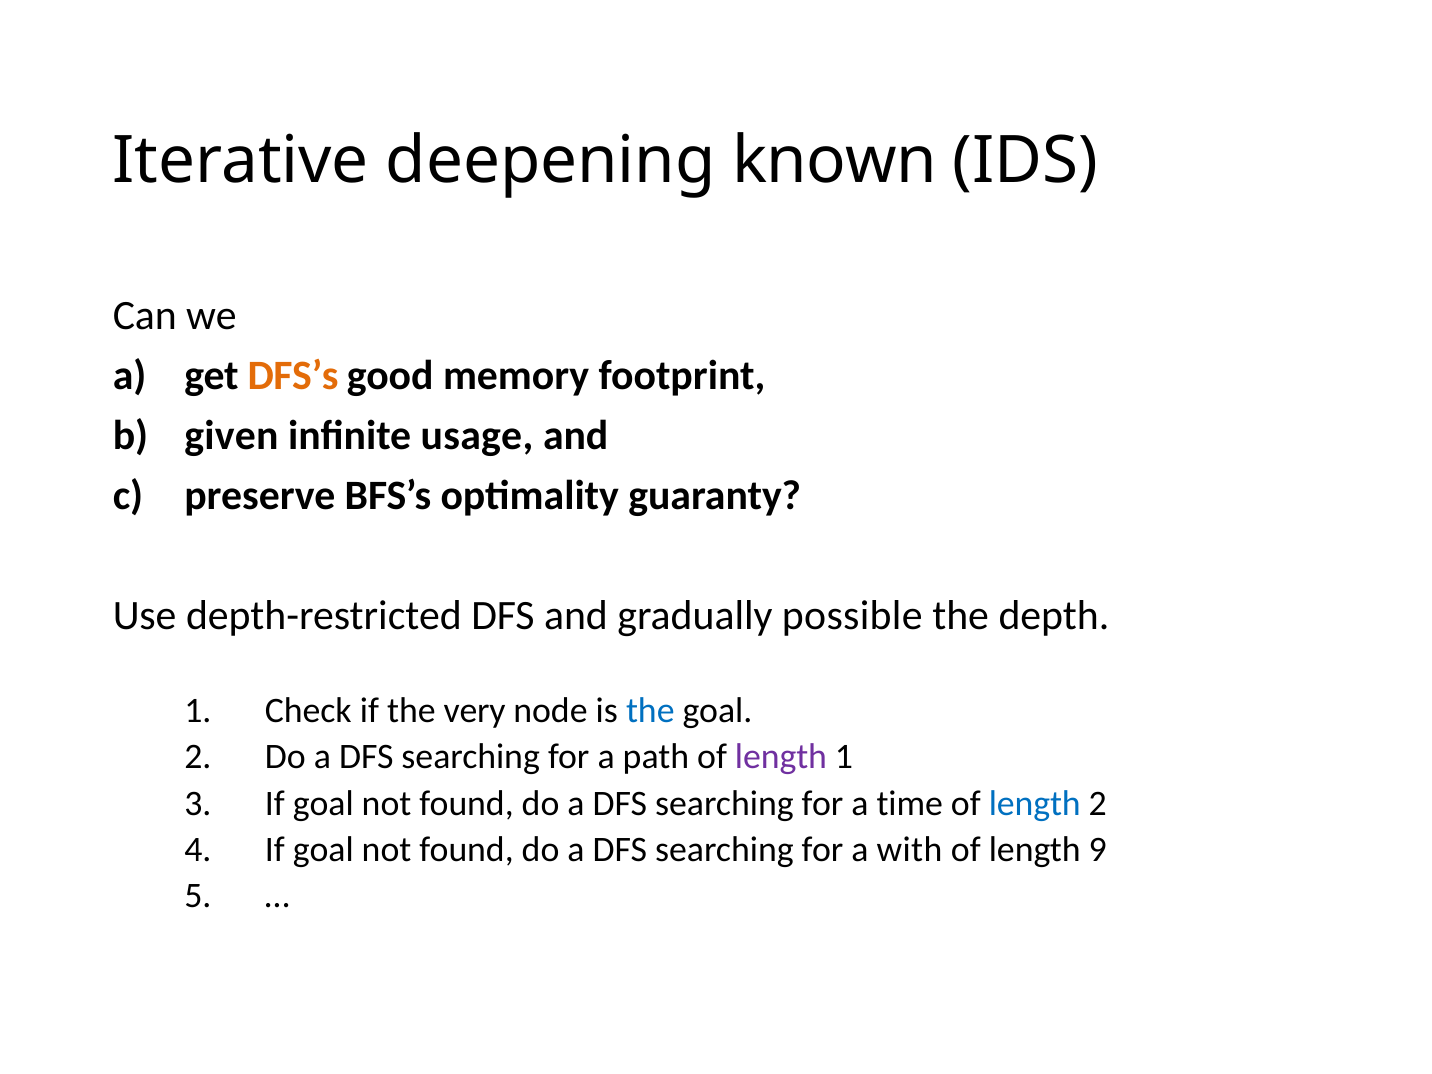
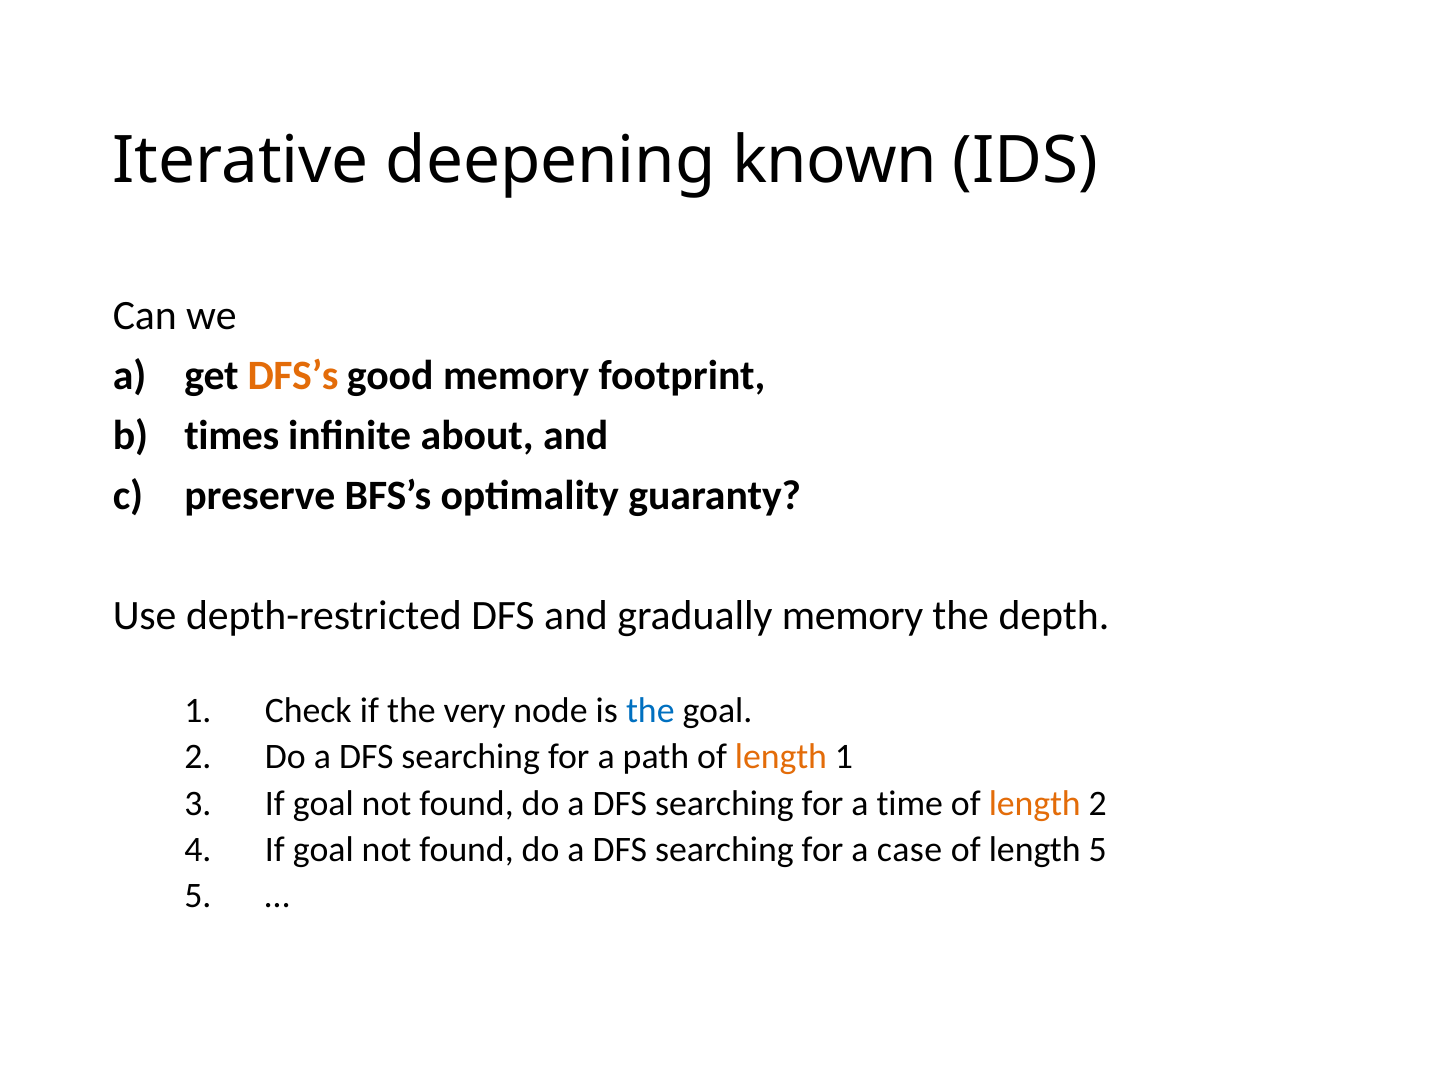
given: given -> times (232, 435)
usage: usage -> about (477, 435)
gradually possible: possible -> memory (853, 616)
length colour: purple -> orange (781, 757)
length colour: blue -> orange (1035, 803)
with: with -> case (910, 849)
length 9: 9 -> 5 (1098, 849)
